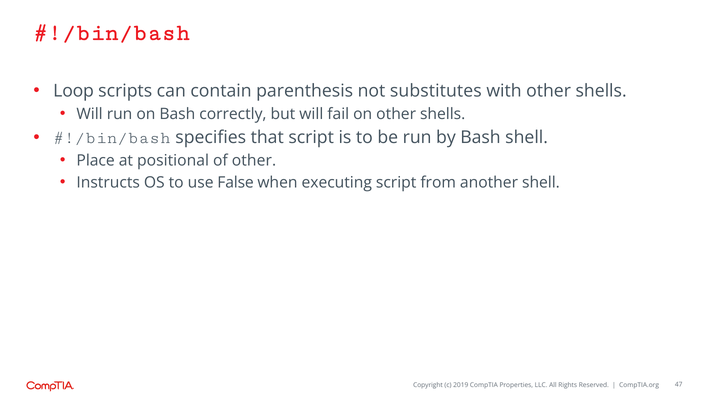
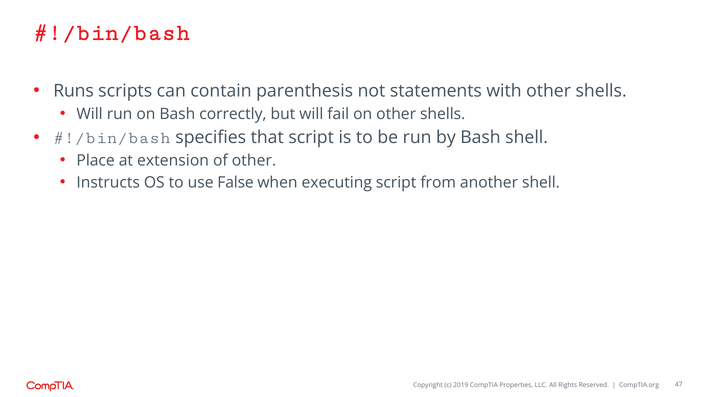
Loop: Loop -> Runs (74, 91)
substitutes: substitutes -> statements (436, 91)
positional: positional -> extension (173, 161)
